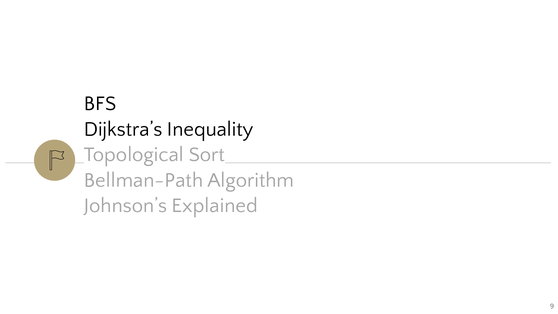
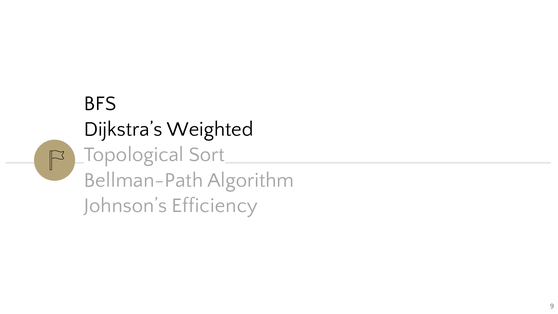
Inequality: Inequality -> Weighted (210, 129)
Explained: Explained -> Efficiency (215, 205)
